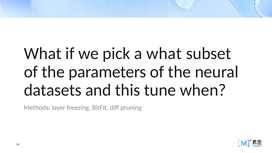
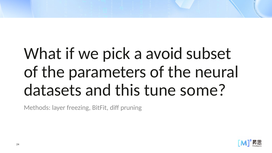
a what: what -> avoid (164, 53)
when: when -> some (203, 90)
